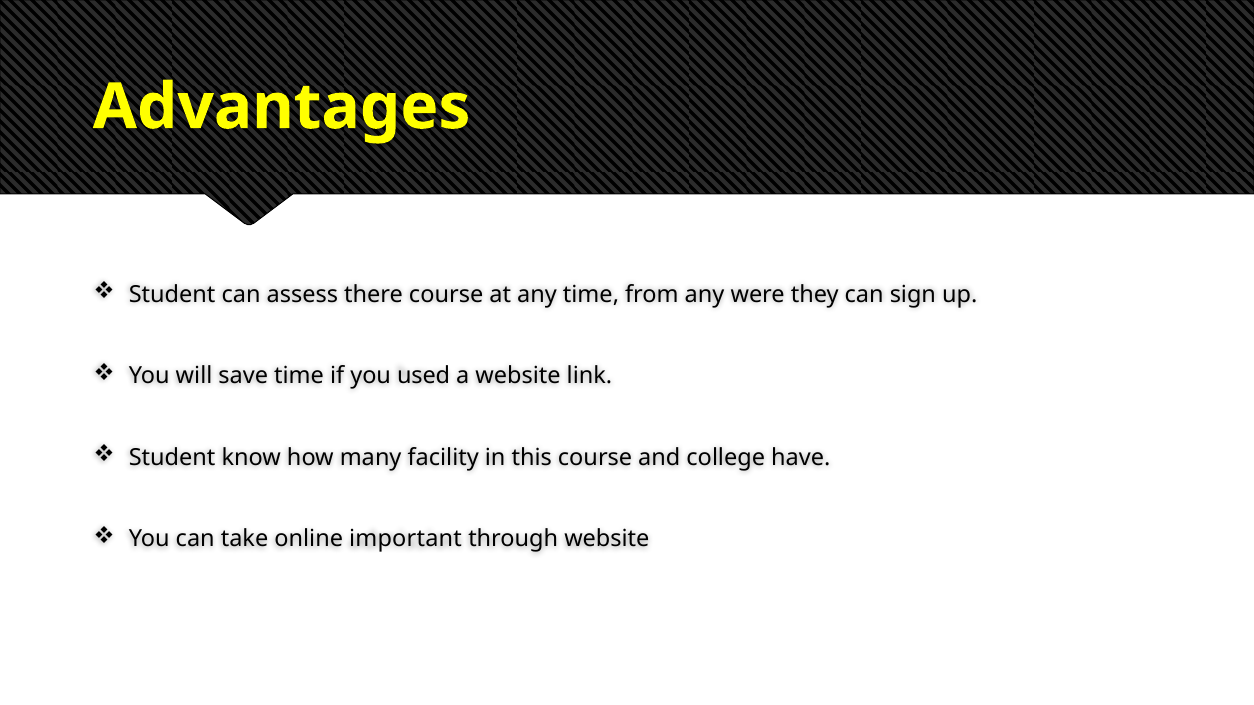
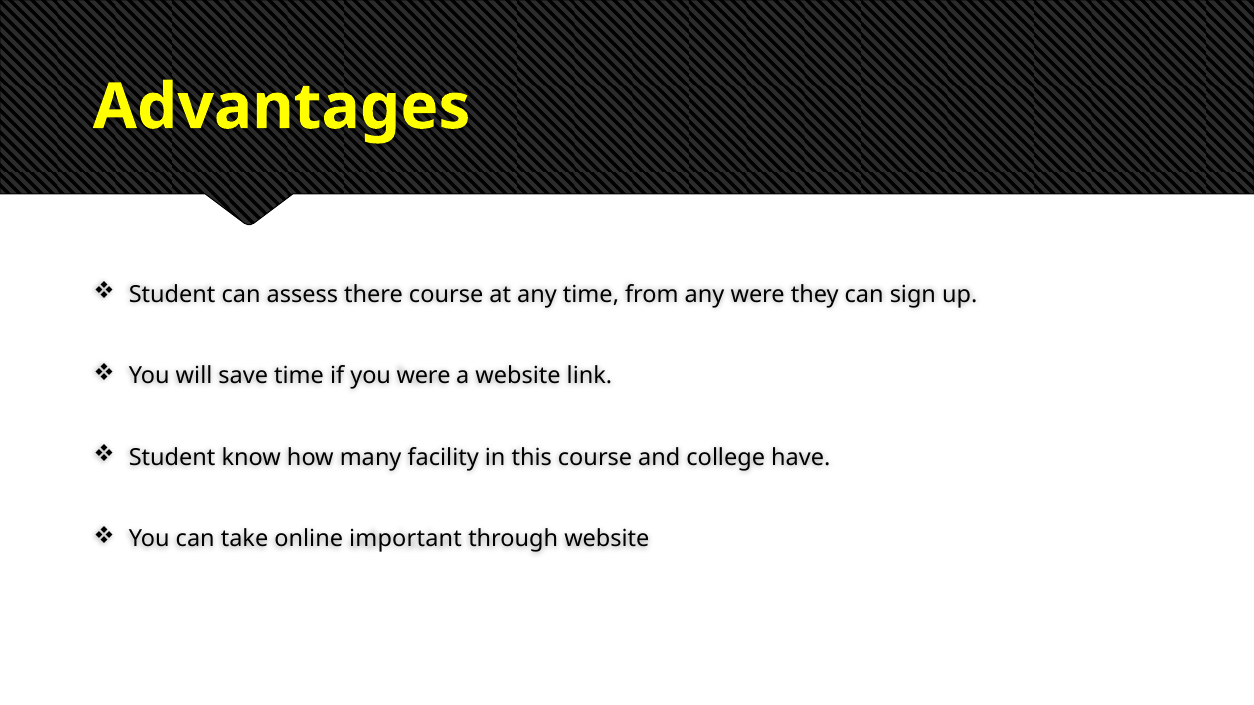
you used: used -> were (424, 376)
